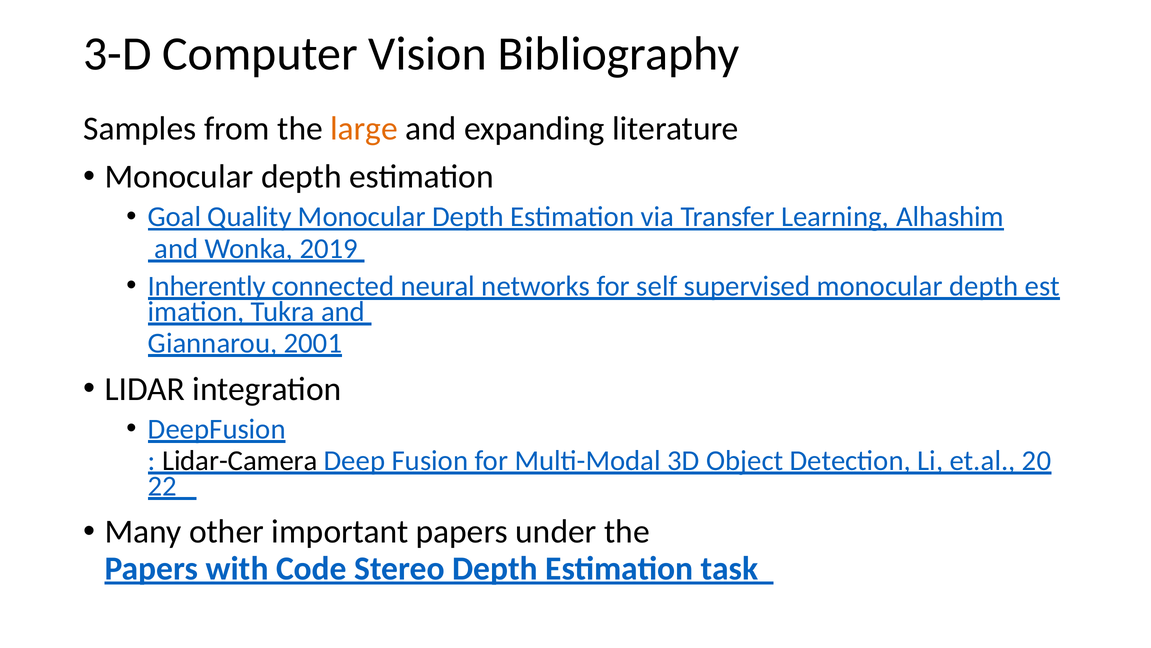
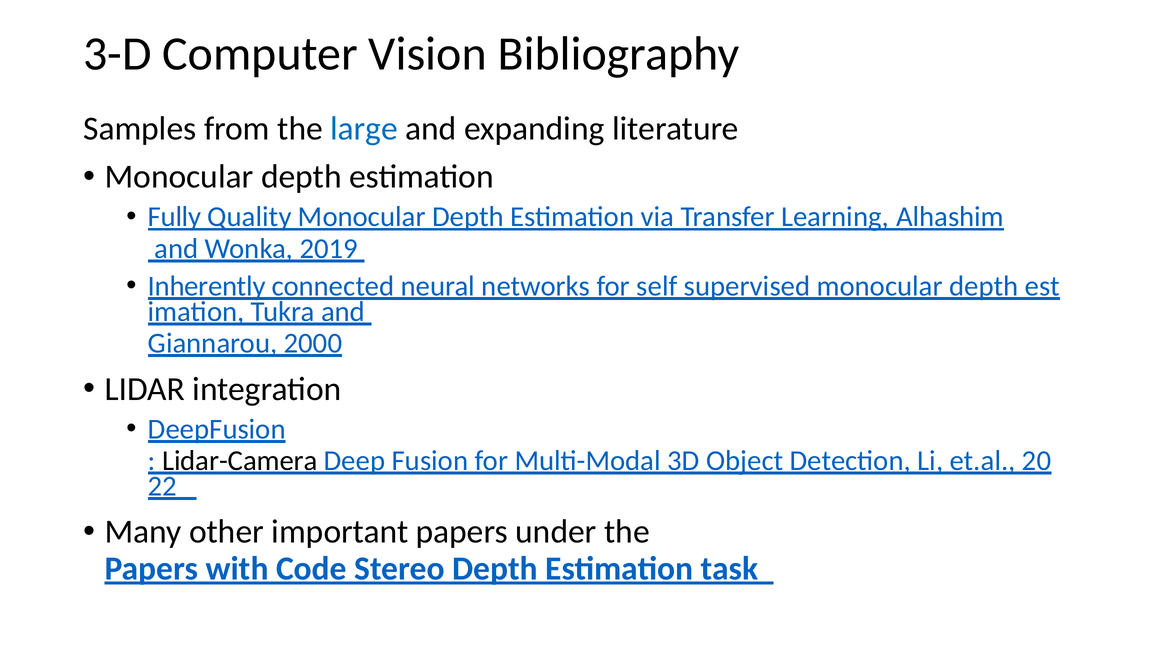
large colour: orange -> blue (364, 128)
Goal: Goal -> Fully (175, 217)
2001: 2001 -> 2000 (313, 343)
